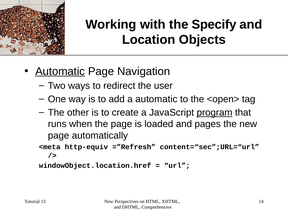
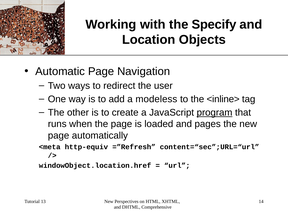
Automatic underline: present -> none (60, 71)
a automatic: automatic -> modeless (156, 99)
<open>: <open> -> <inline> (223, 99)
